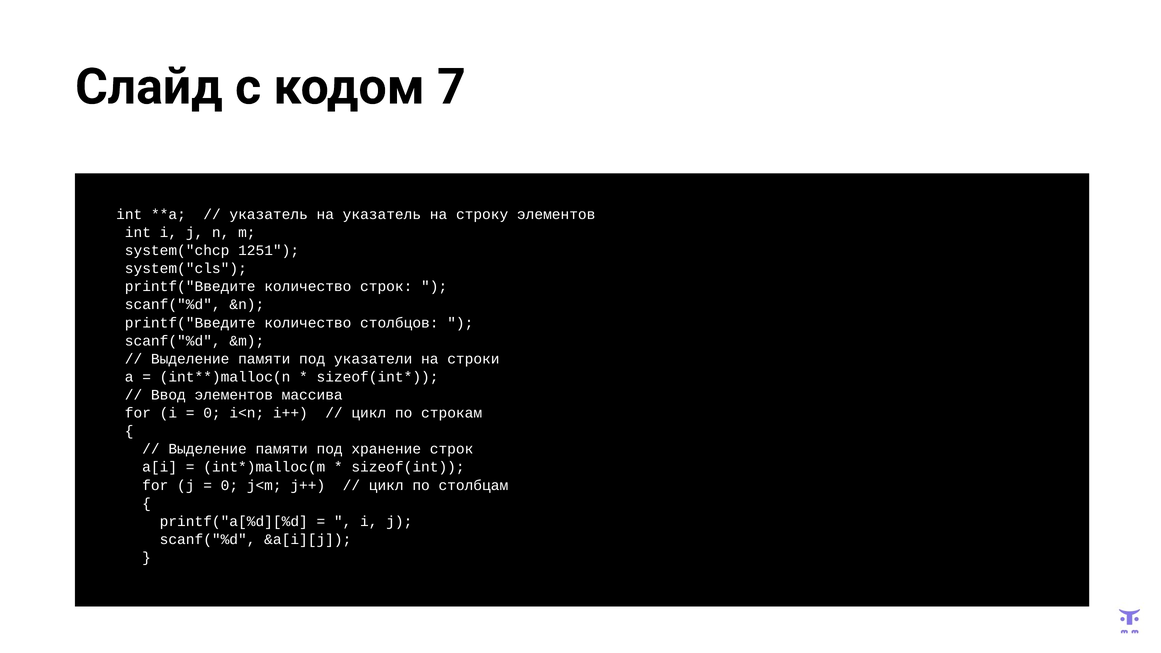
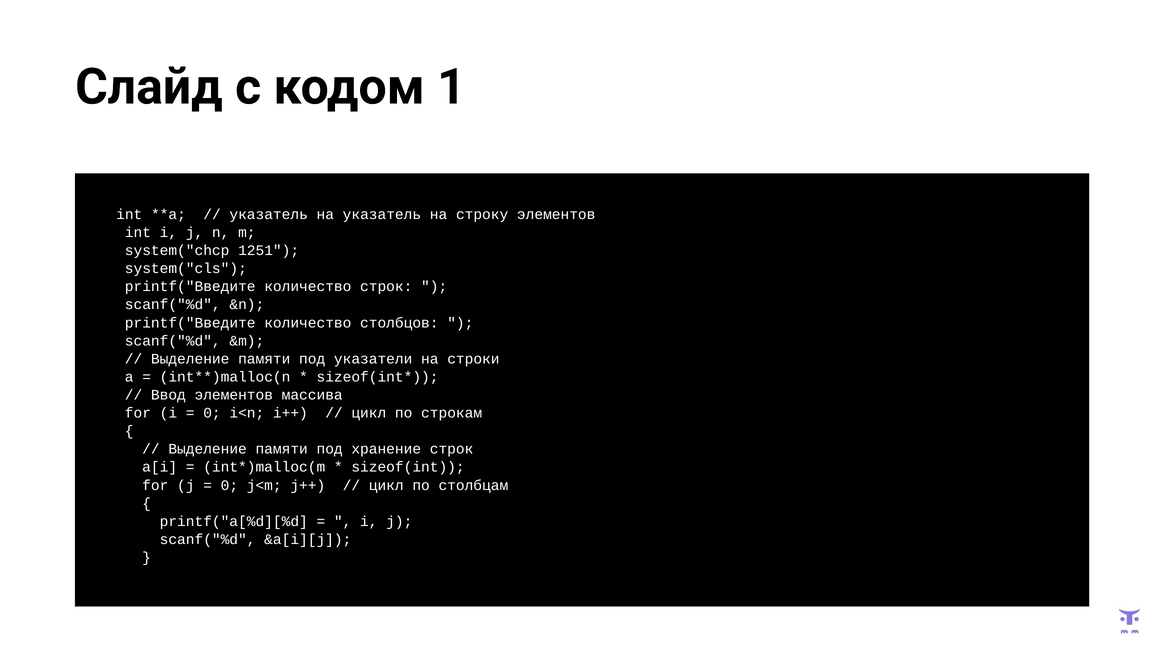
7: 7 -> 1 (451, 87)
